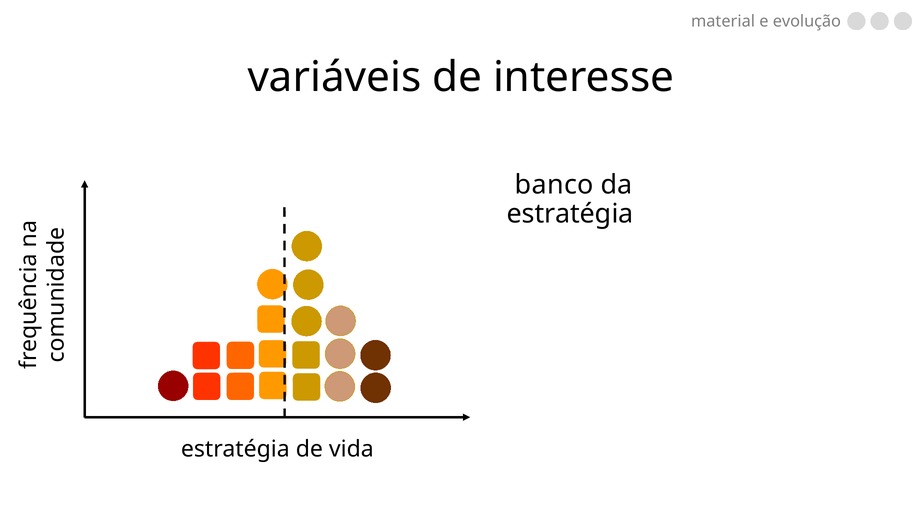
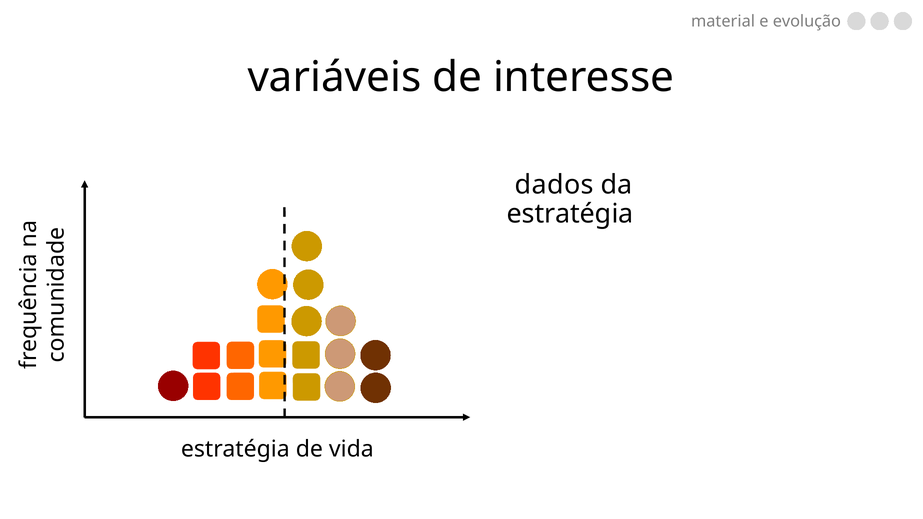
banco: banco -> dados (554, 185)
